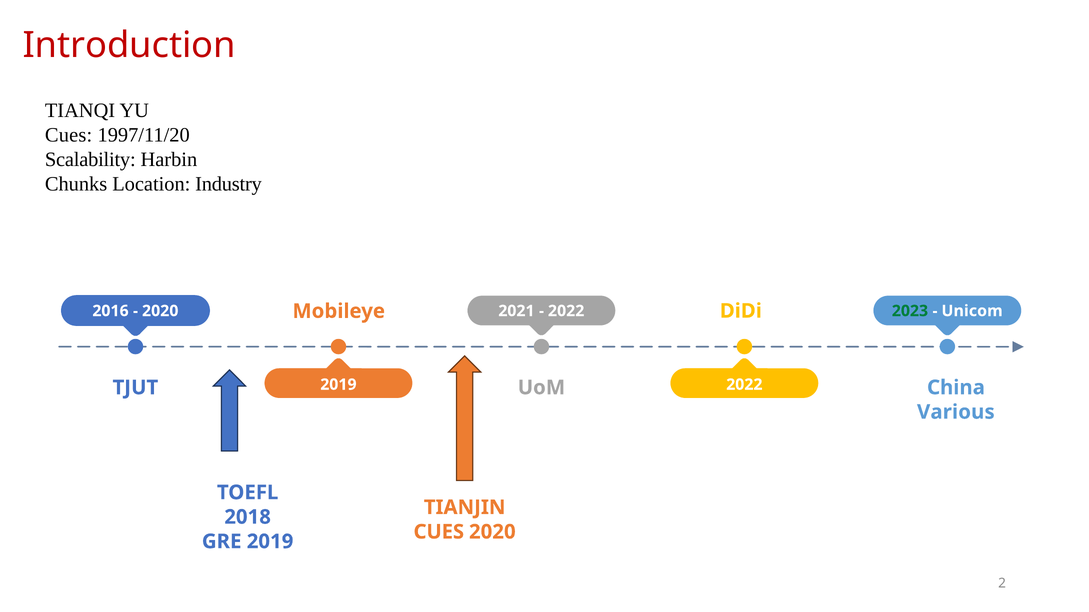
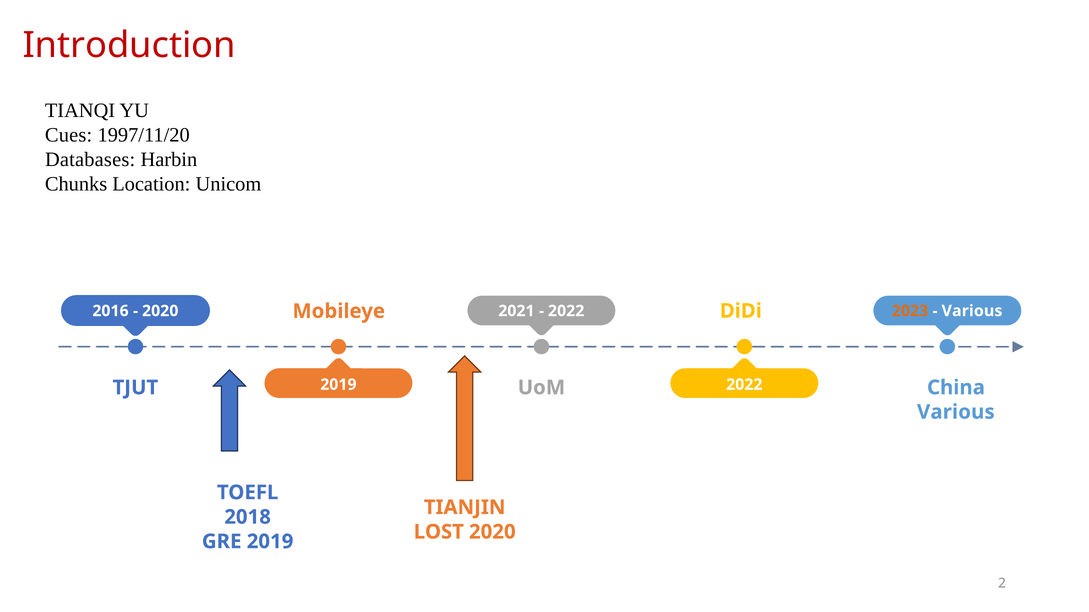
Scalability: Scalability -> Databases (90, 160)
Industry: Industry -> Unicom (228, 184)
2023 colour: green -> orange (910, 311)
Unicom: Unicom -> Various (972, 311)
CUES: CUES -> LOST (439, 532)
